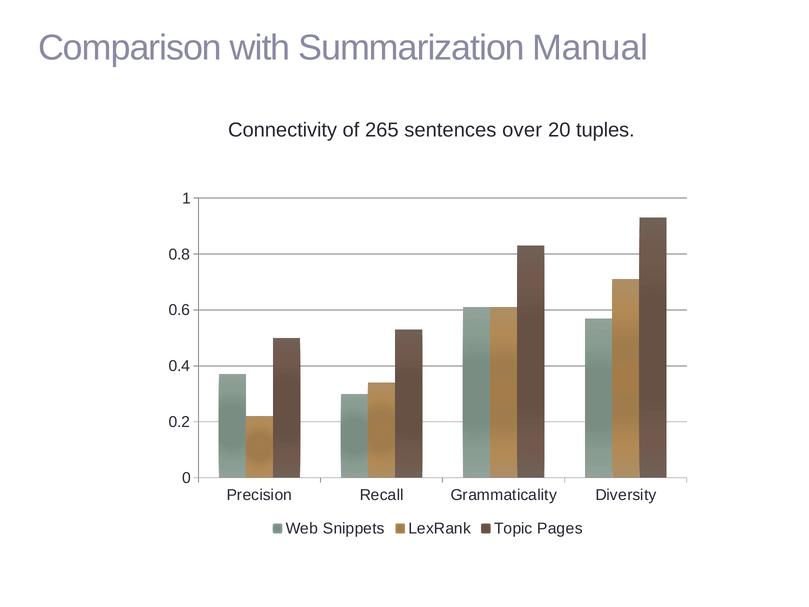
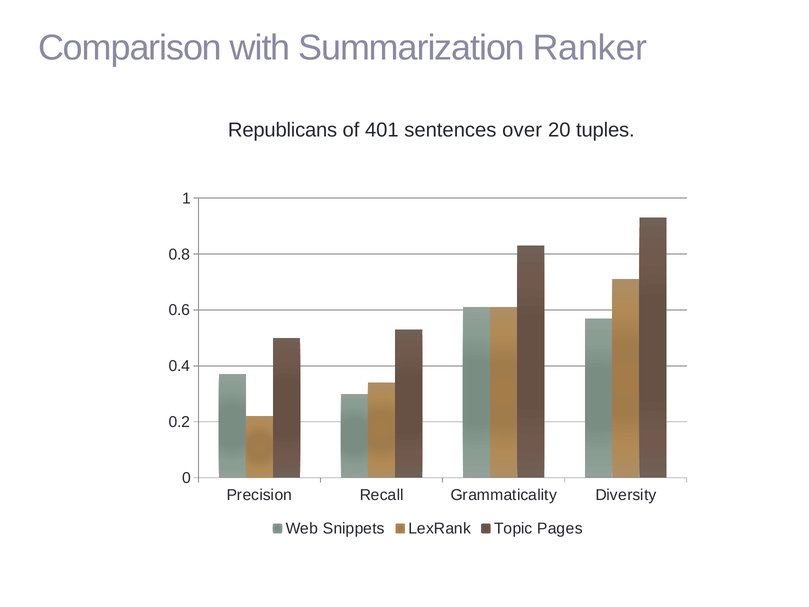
Manual: Manual -> Ranker (590, 48)
Connectivity: Connectivity -> Republicans (283, 130)
265: 265 -> 401 (382, 130)
